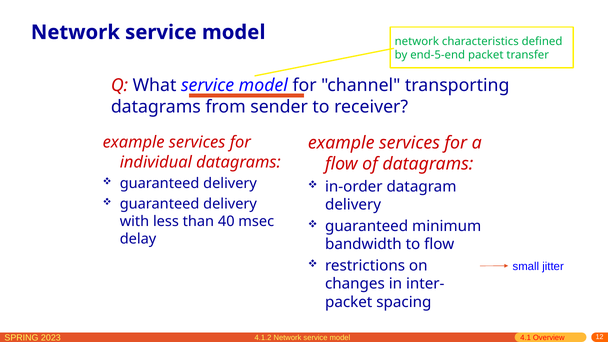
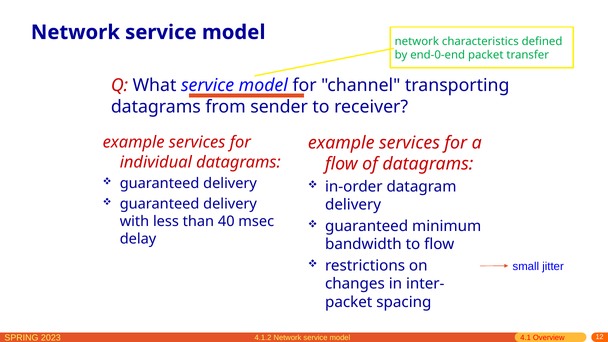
end-5-end: end-5-end -> end-0-end (438, 55)
